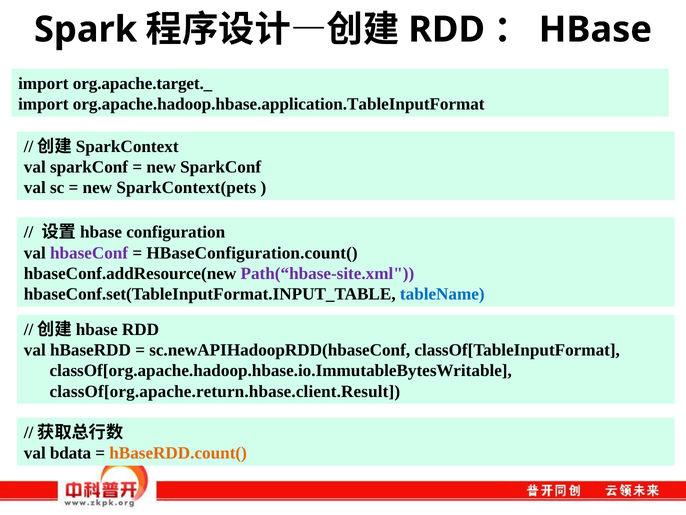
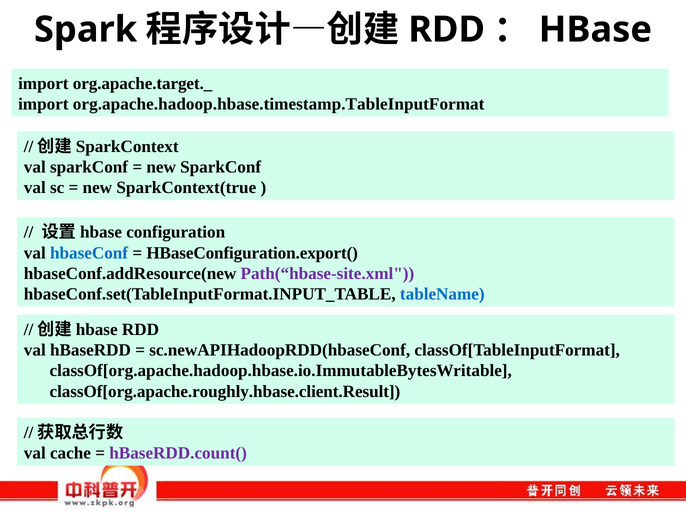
org.apache.hadoop.hbase.application.TableInputFormat: org.apache.hadoop.hbase.application.TableInputFormat -> org.apache.hadoop.hbase.timestamp.TableInputFormat (279, 104)
SparkContext(pets: SparkContext(pets -> SparkContext(true (186, 187)
hbaseConf colour: purple -> blue (89, 253)
HBaseConfiguration.count(: HBaseConfiguration.count( -> HBaseConfiguration.export( (252, 253)
classOf[org.apache.return.hbase.client.Result: classOf[org.apache.return.hbase.client.Result -> classOf[org.apache.roughly.hbase.client.Result (225, 391)
bdata: bdata -> cache (70, 453)
hBaseRDD.count( colour: orange -> purple (178, 453)
